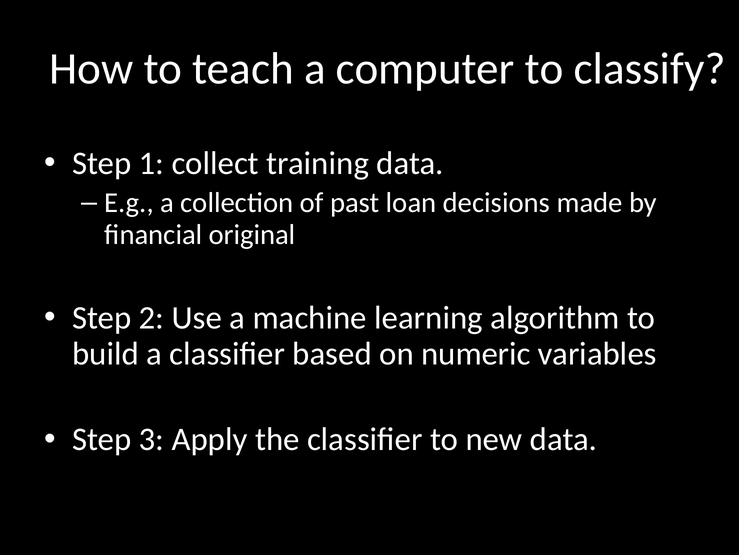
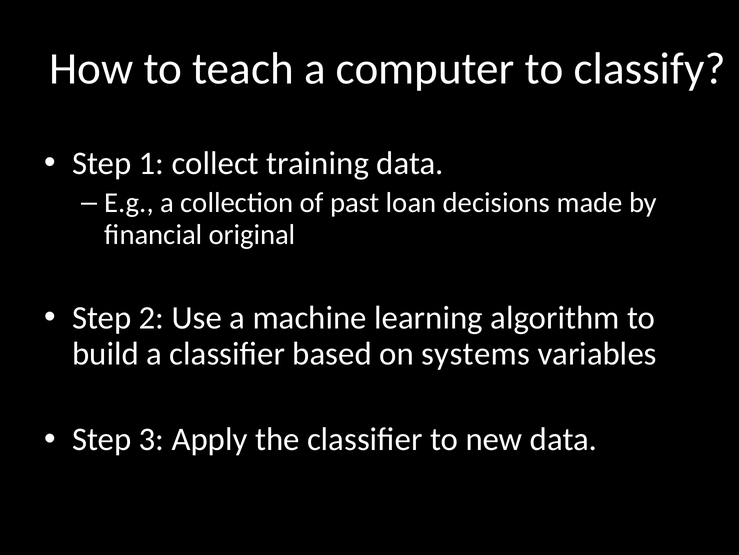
numeric: numeric -> systems (476, 354)
